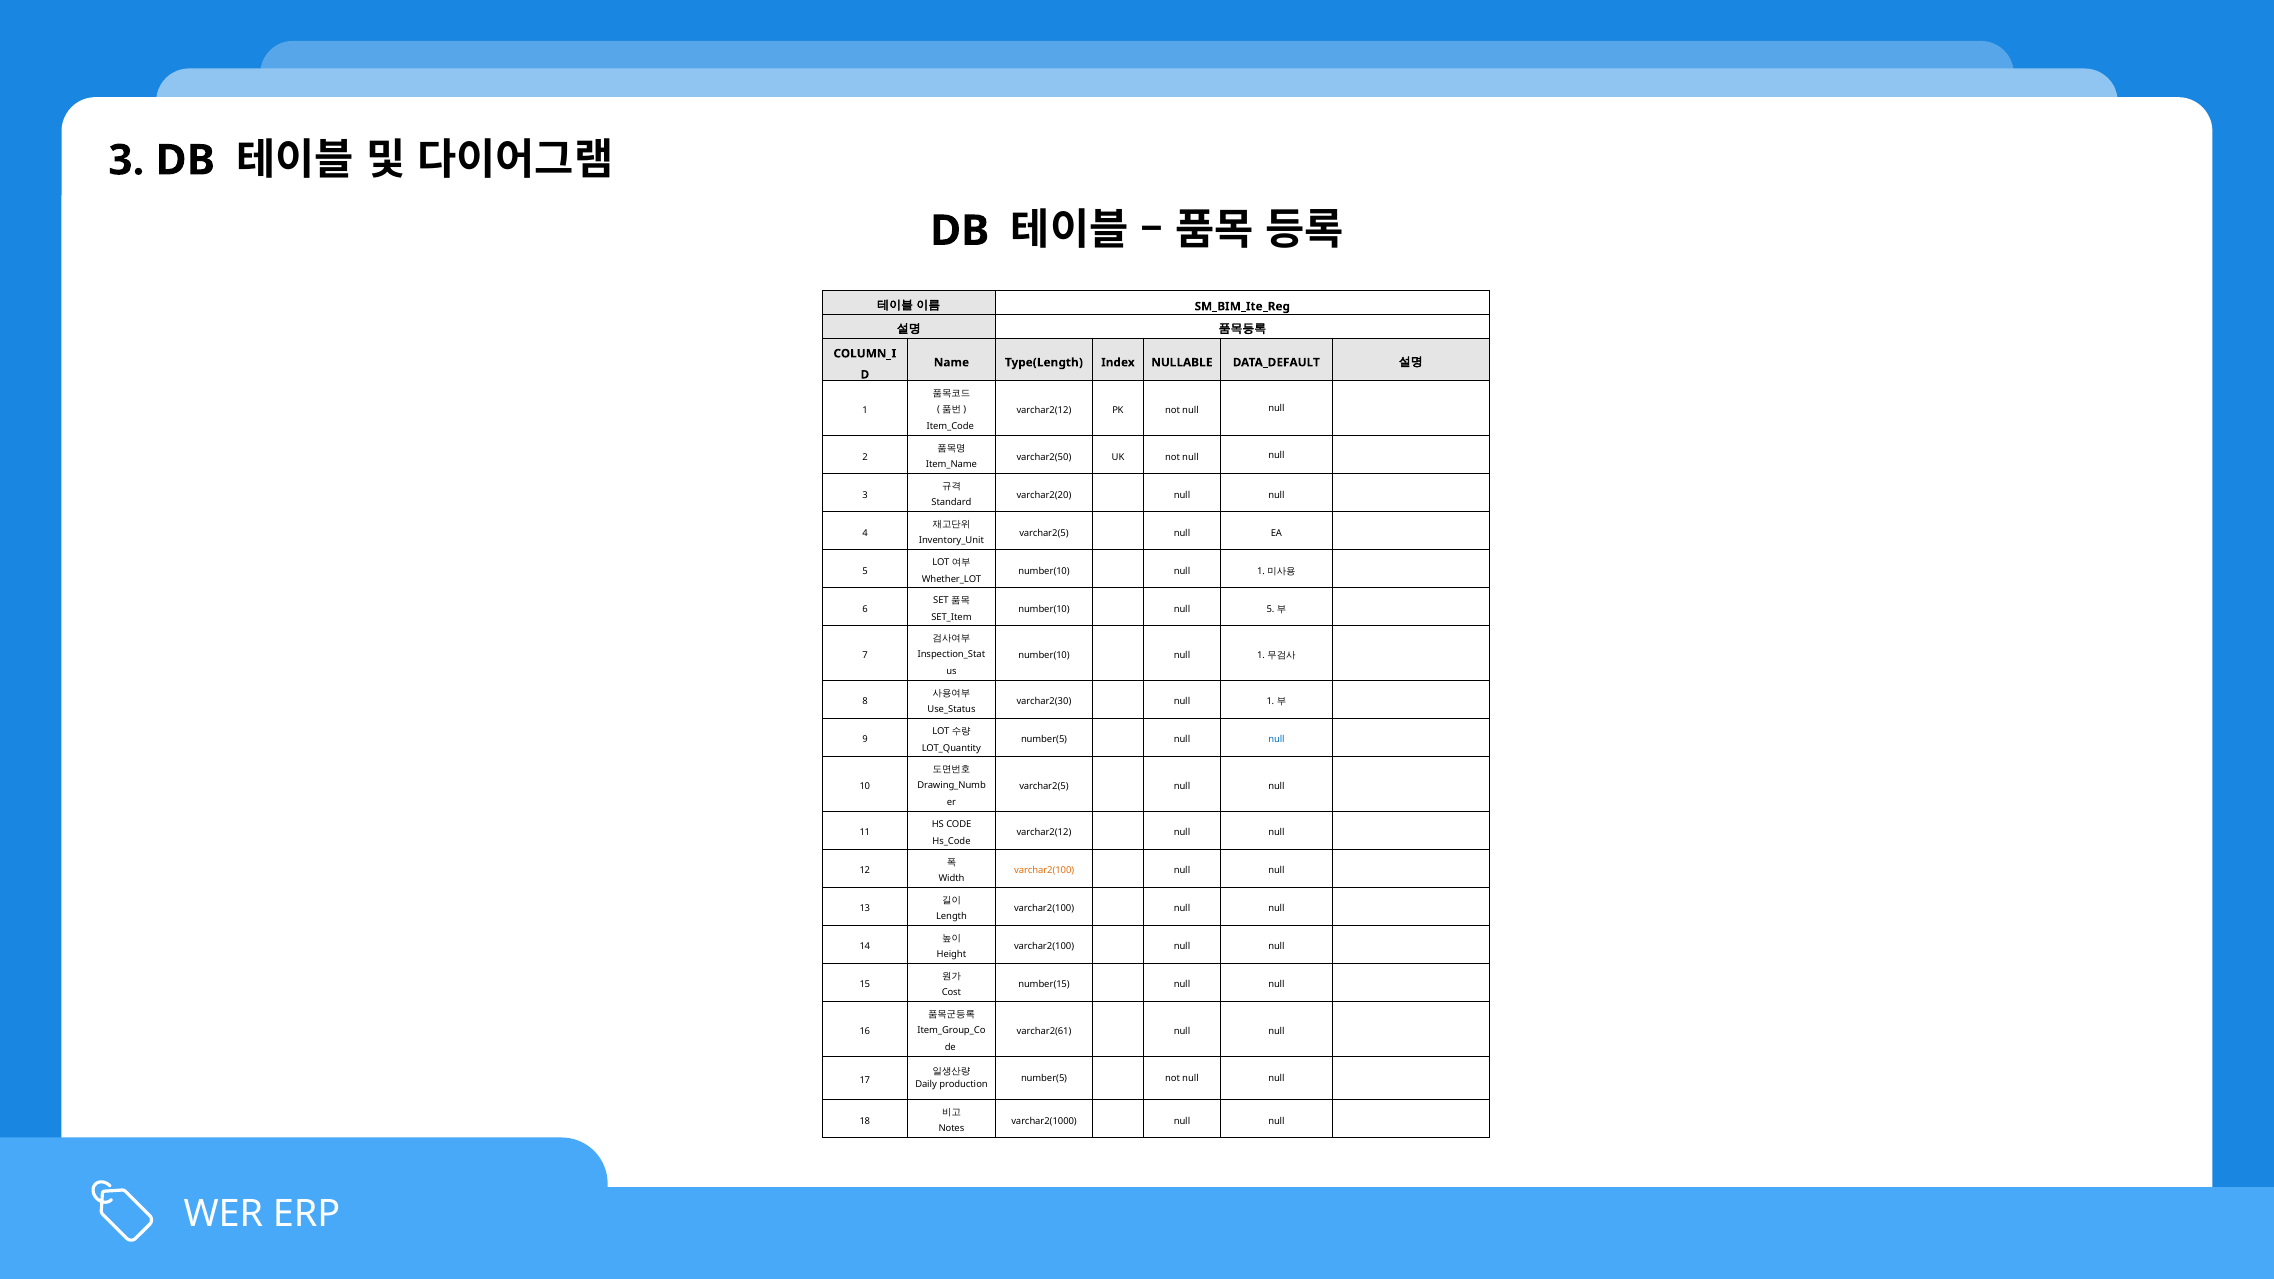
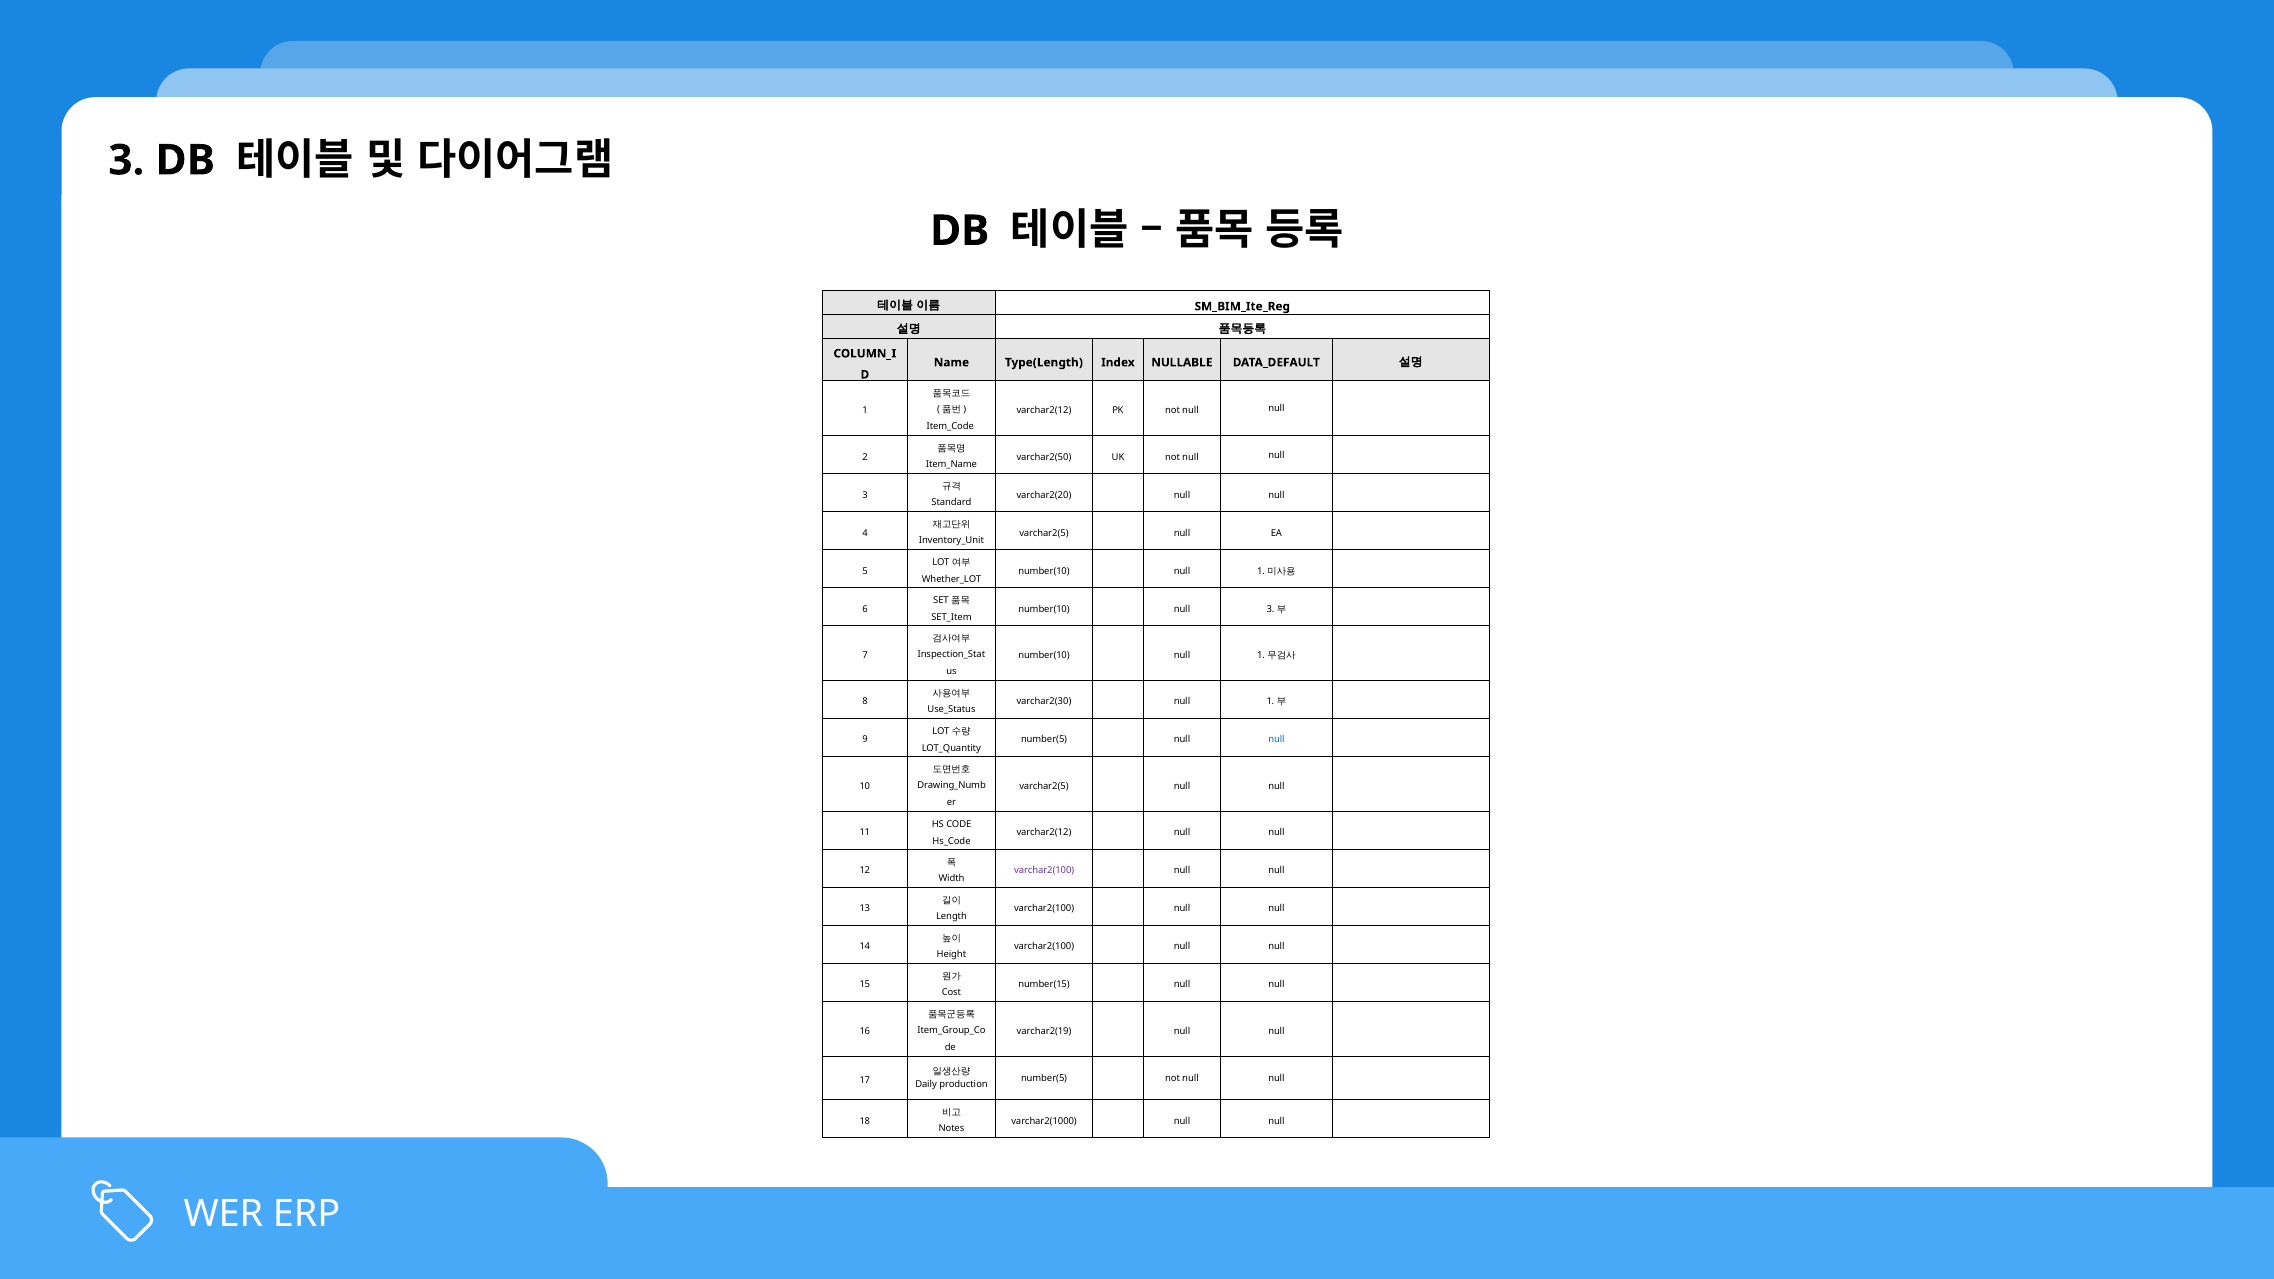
number(10 null 5: 5 -> 3 (1270, 609)
varchar2(100 colour: orange -> purple (1044, 871)
varchar2(61: varchar2(61 -> varchar2(19 (1044, 1031)
